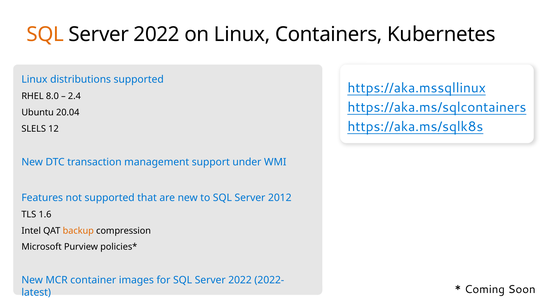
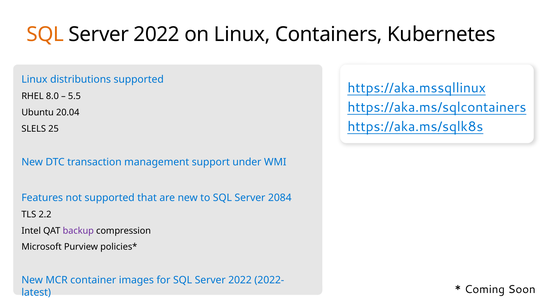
2.4: 2.4 -> 5.5 (74, 96)
12: 12 -> 25 (54, 129)
2012: 2012 -> 2084 (280, 197)
1.6: 1.6 -> 2.2 (45, 214)
backup colour: orange -> purple (78, 230)
